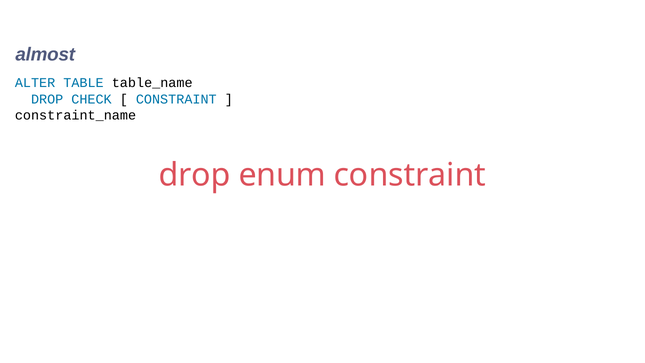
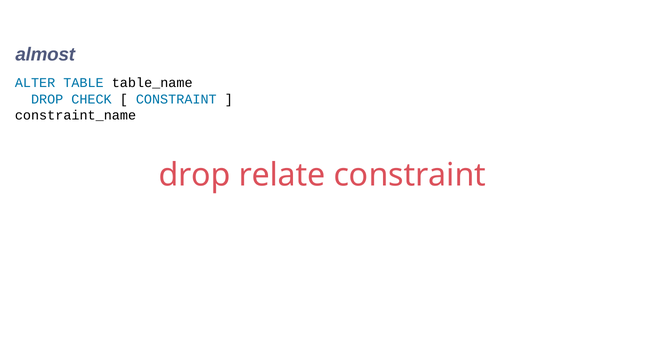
enum: enum -> relate (282, 175)
